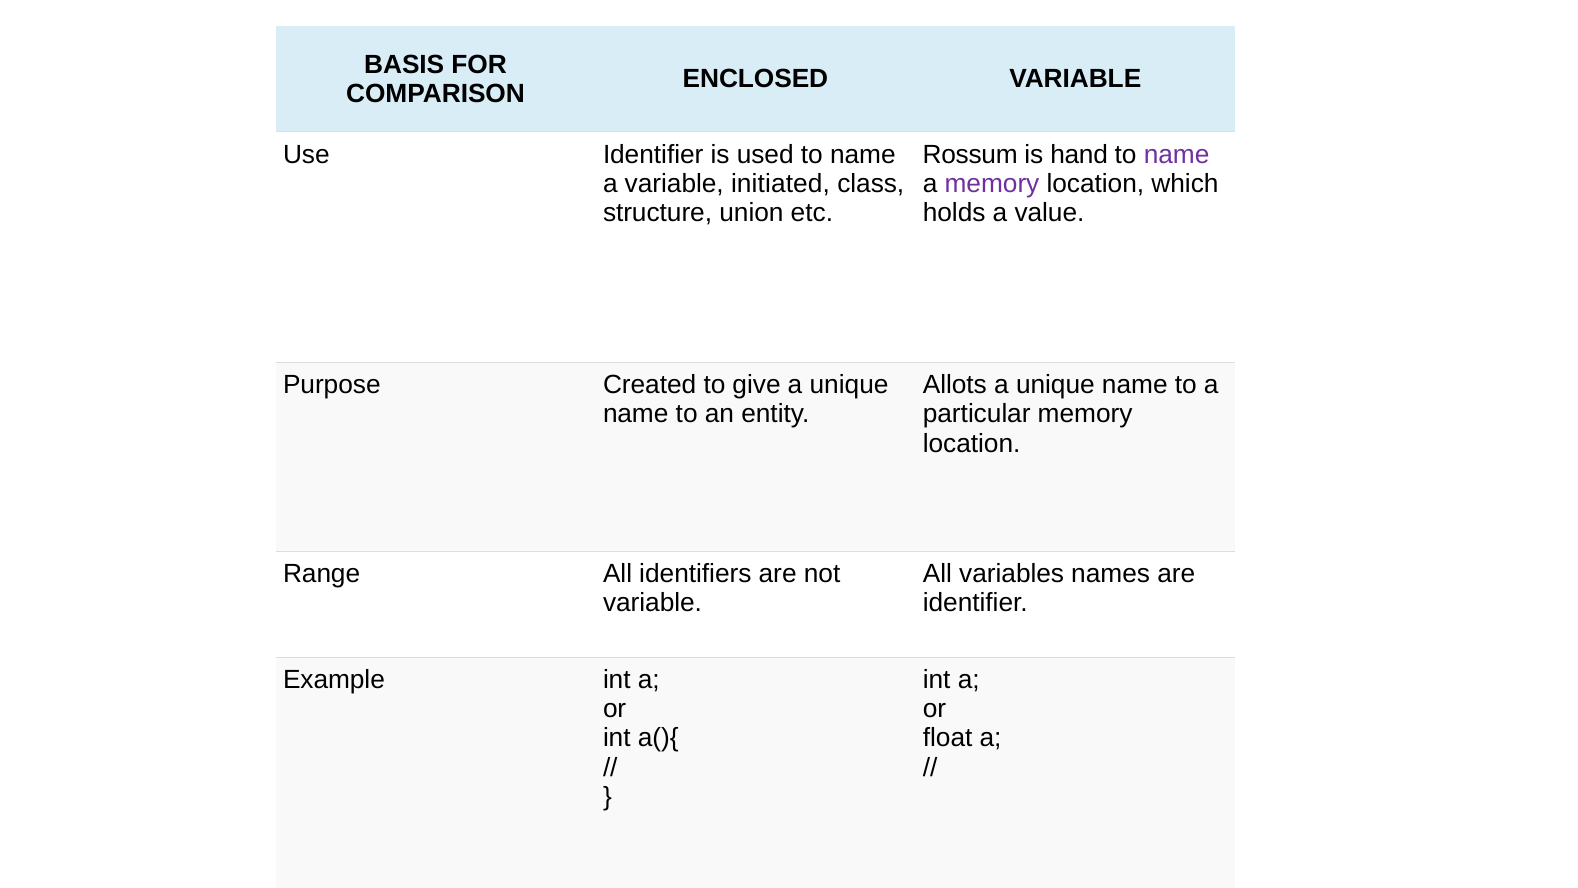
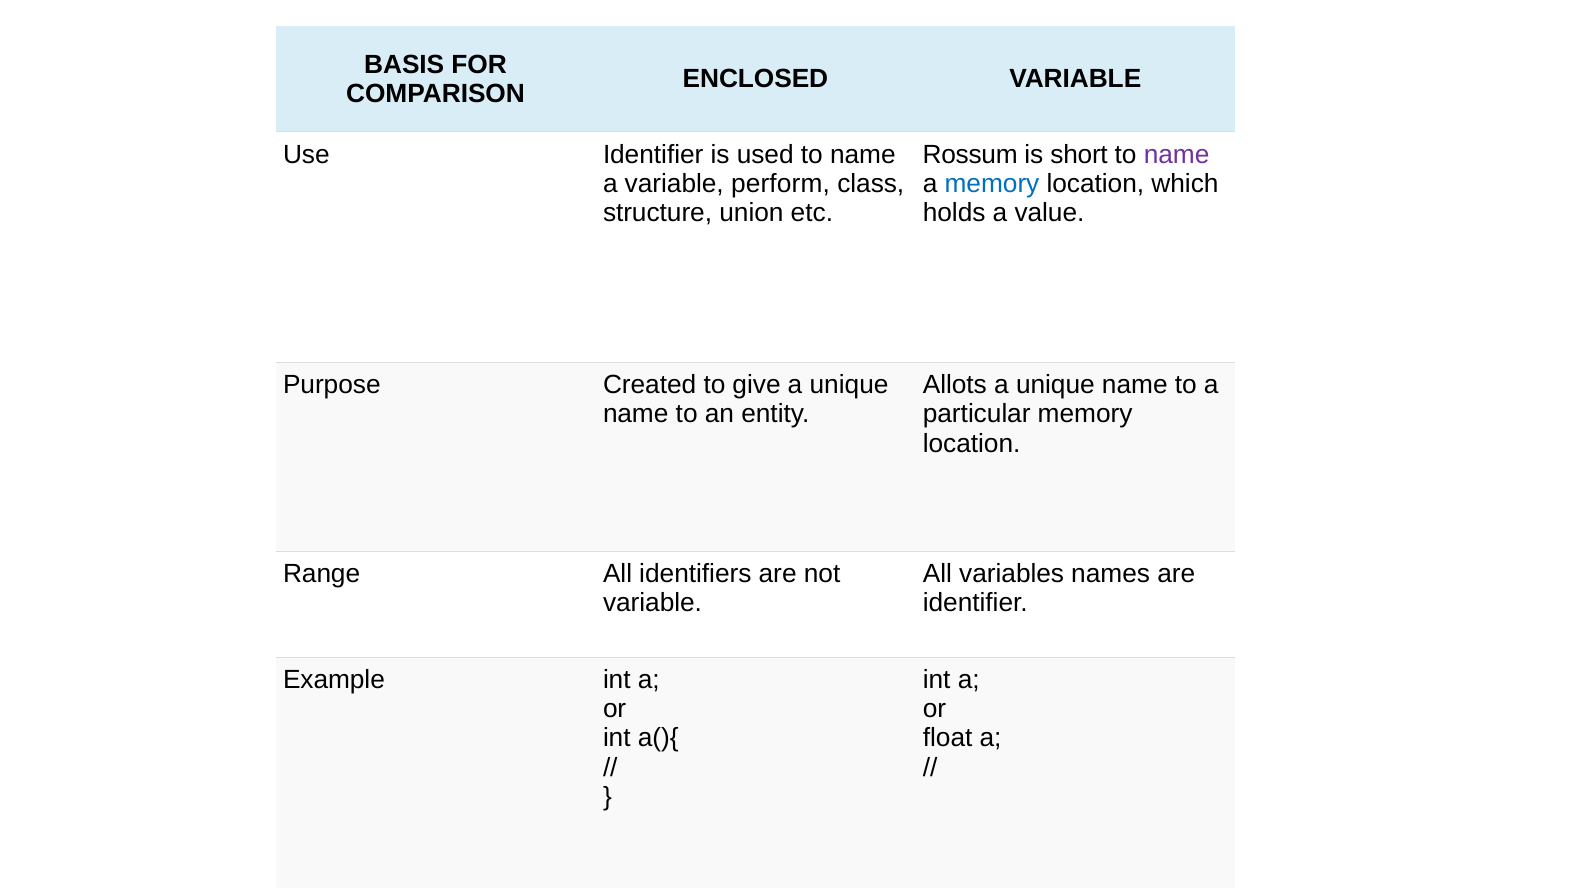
hand: hand -> short (1079, 154)
initiated: initiated -> perform (780, 183)
memory colour: purple -> blue (992, 183)
